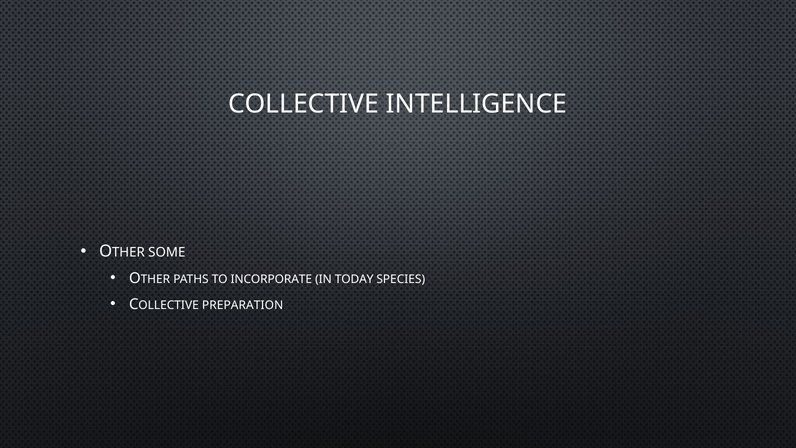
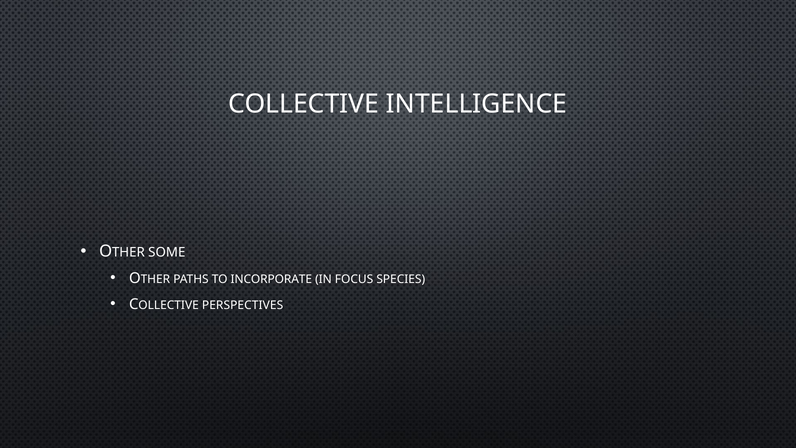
TODAY: TODAY -> FOCUS (354, 279)
PREPARATION: PREPARATION -> PERSPECTIVES (243, 305)
